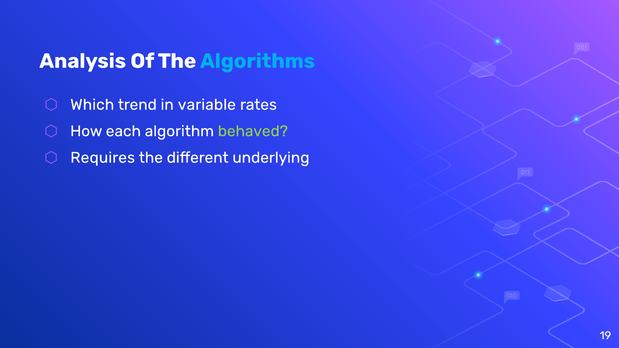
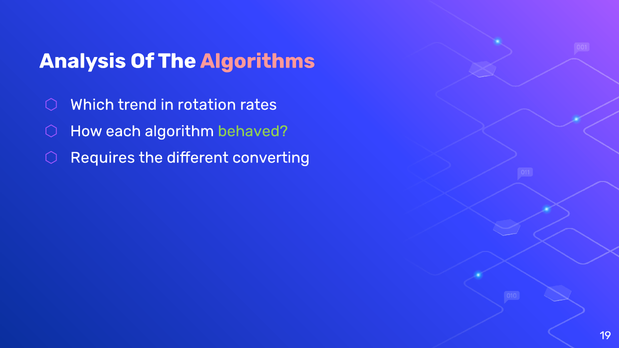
Algorithms colour: light blue -> pink (258, 61)
variable: variable -> rotation (207, 105)
underlying: underlying -> converting (271, 158)
